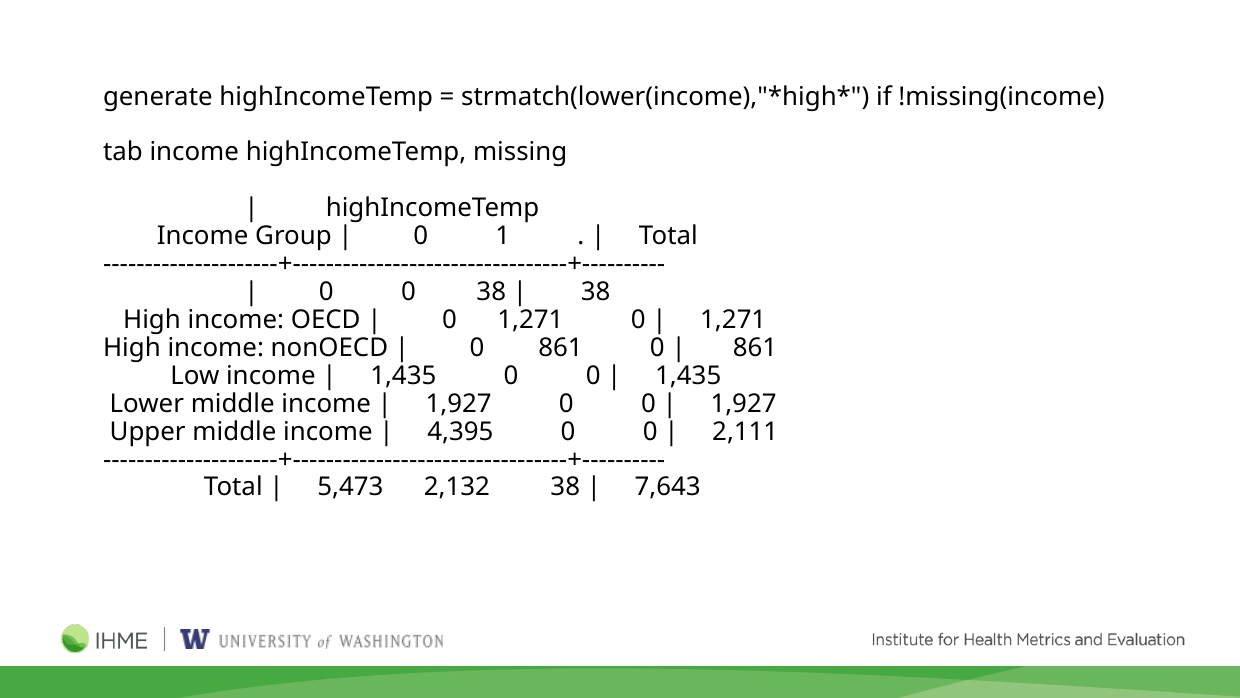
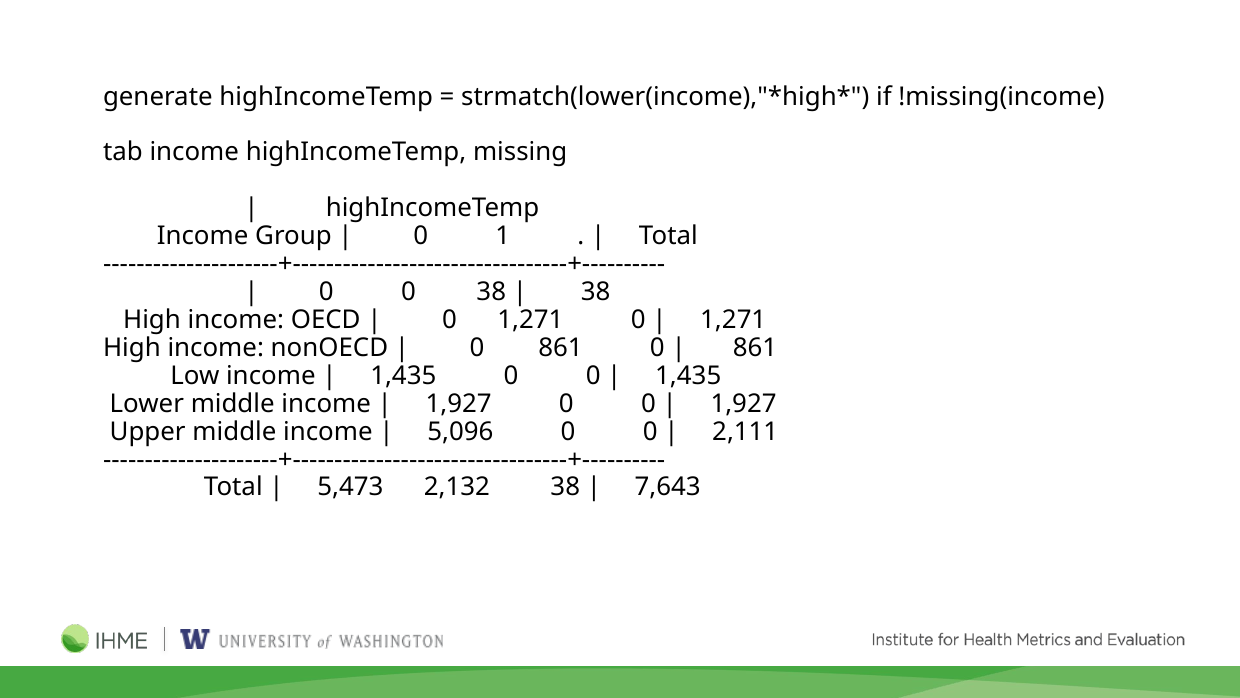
4,395: 4,395 -> 5,096 (460, 431)
